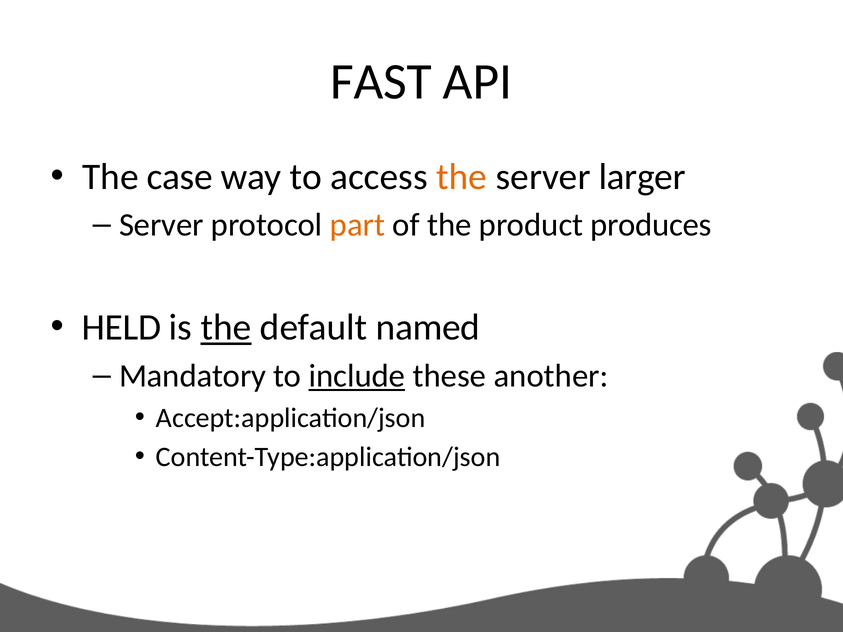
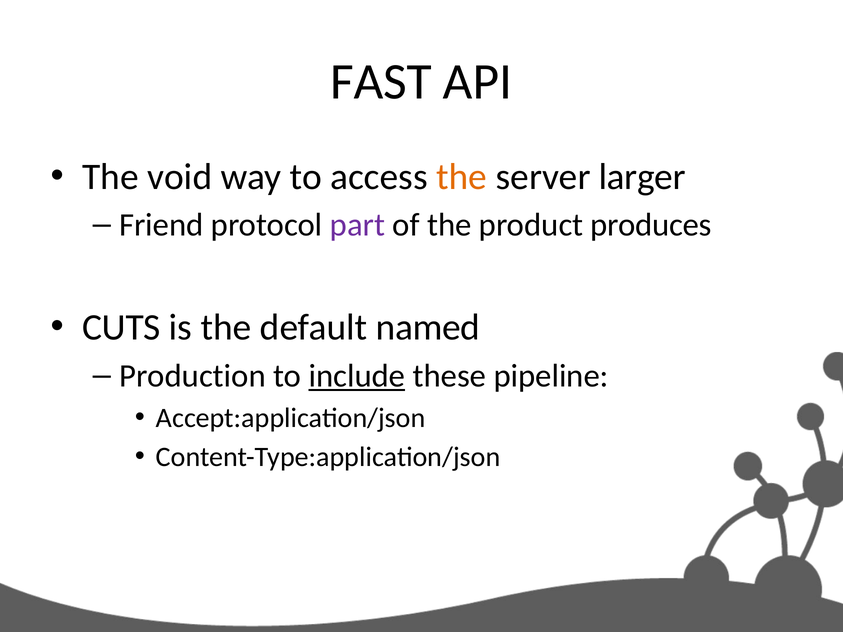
case: case -> void (180, 177)
Server: Server -> Friend (161, 225)
part colour: orange -> purple (357, 225)
HELD: HELD -> CUTS (121, 328)
the underline: present -> none (226, 328)
Mandatory: Mandatory -> Production (192, 376)
another: another -> pipeline (551, 376)
